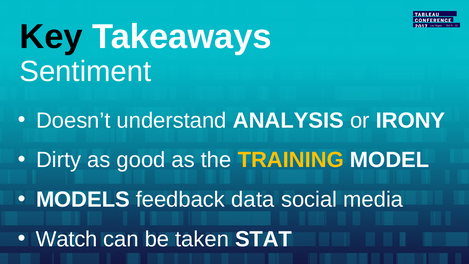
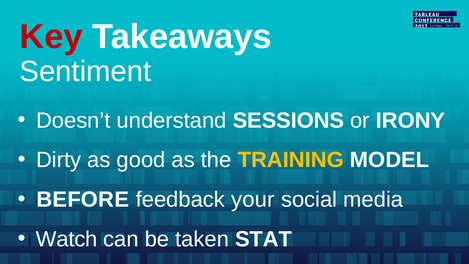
Key colour: black -> red (51, 37)
ANALYSIS: ANALYSIS -> SESSIONS (288, 120)
MODELS: MODELS -> BEFORE (83, 199)
data: data -> your (253, 199)
